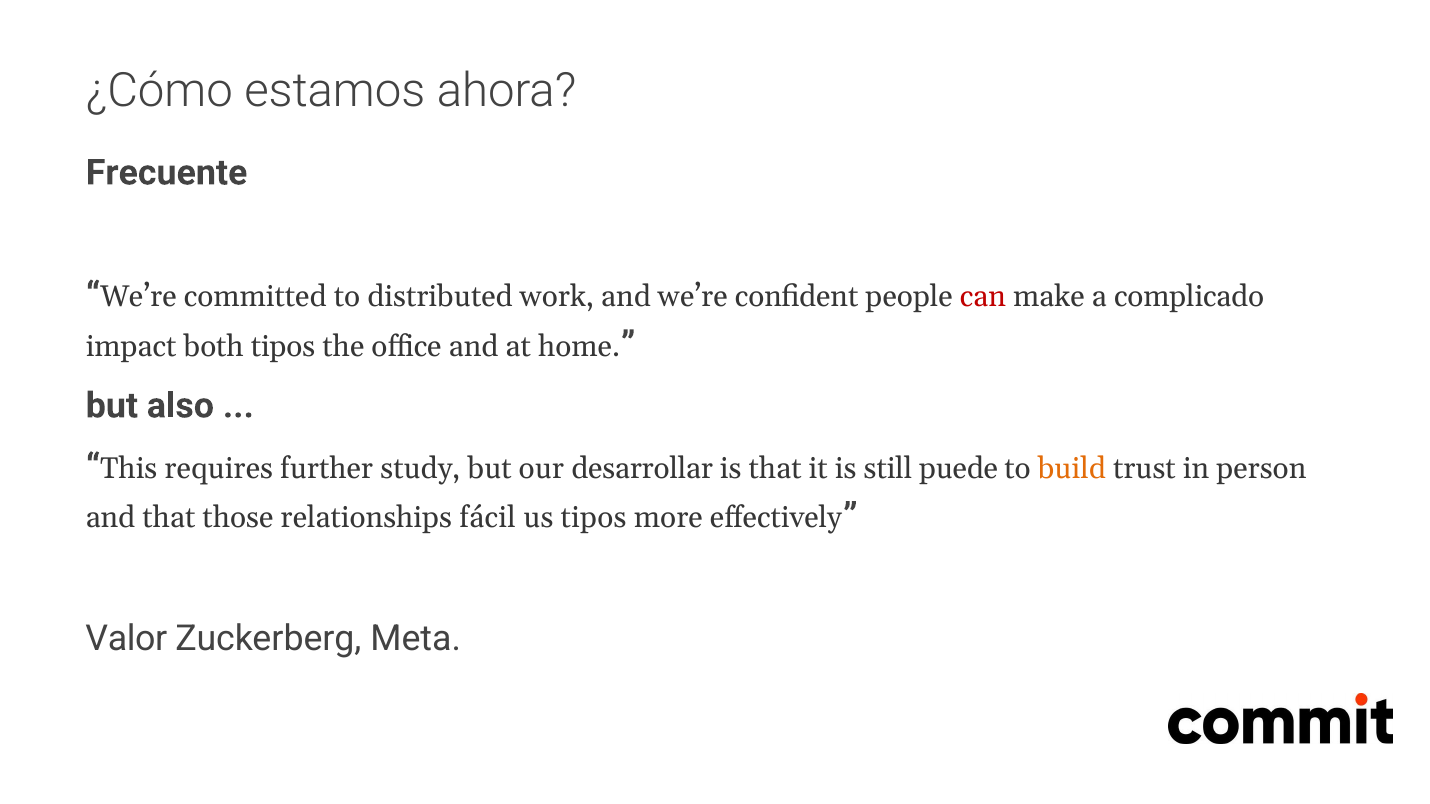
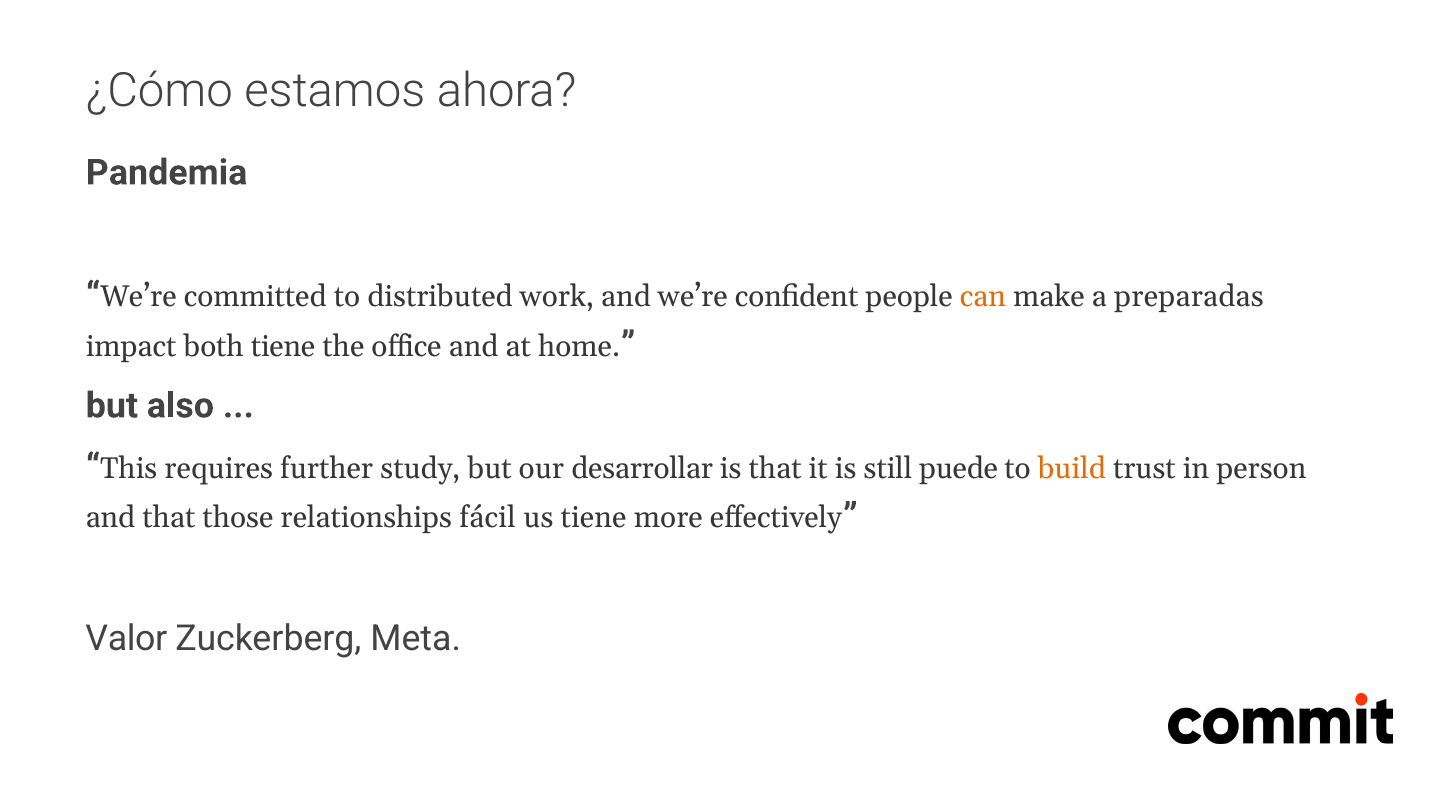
Frecuente: Frecuente -> Pandemia (167, 173)
can colour: red -> orange (983, 297)
complicado: complicado -> preparadas (1189, 297)
both tipos: tipos -> tiene (283, 347)
us tipos: tipos -> tiene (594, 518)
